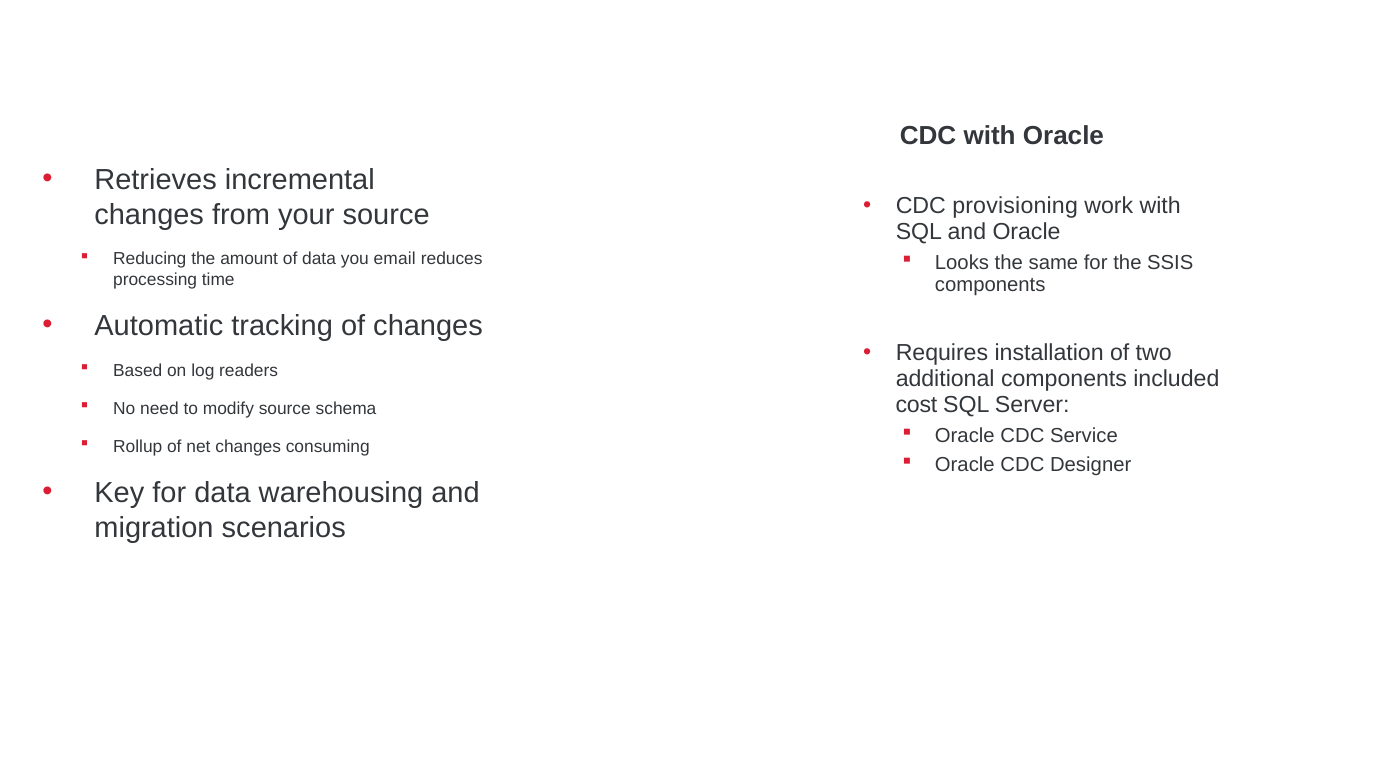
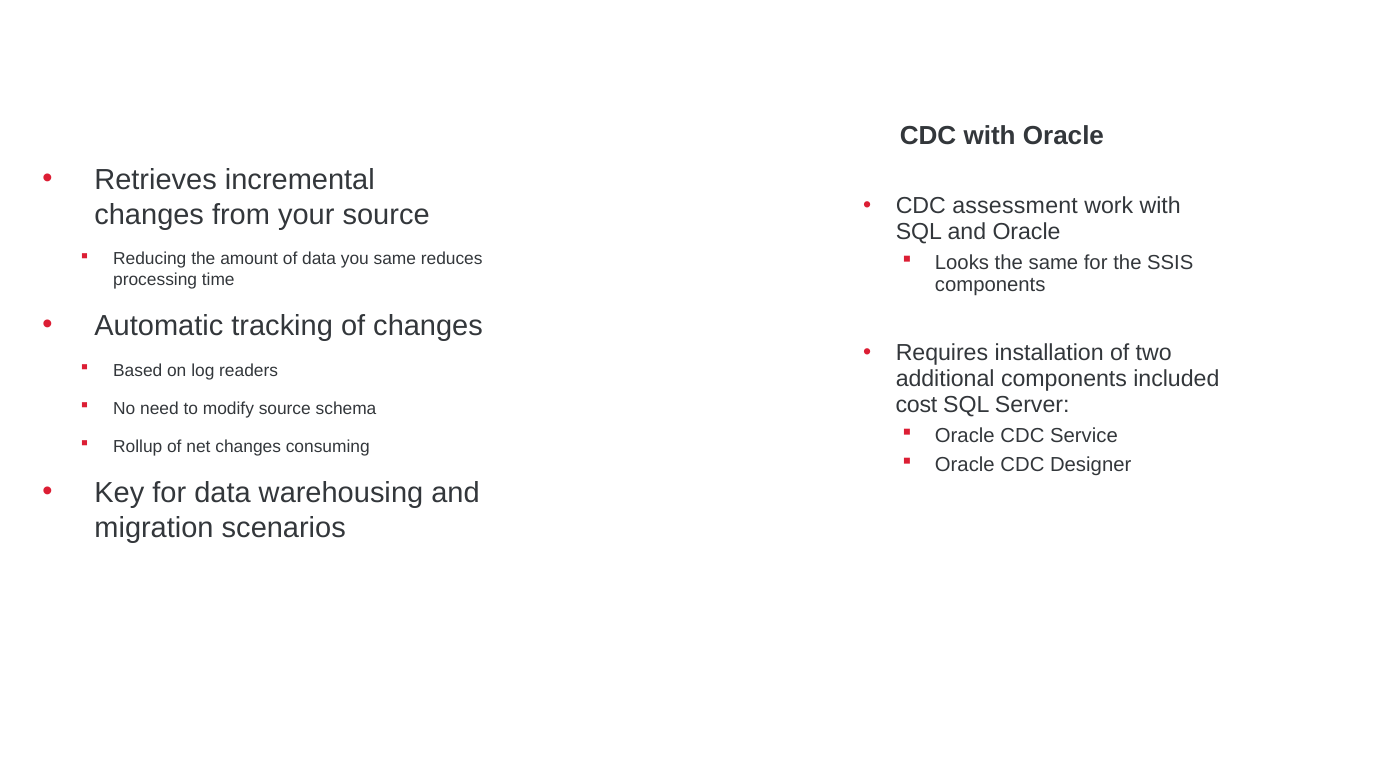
provisioning: provisioning -> assessment (1015, 206)
you email: email -> same (395, 259)
